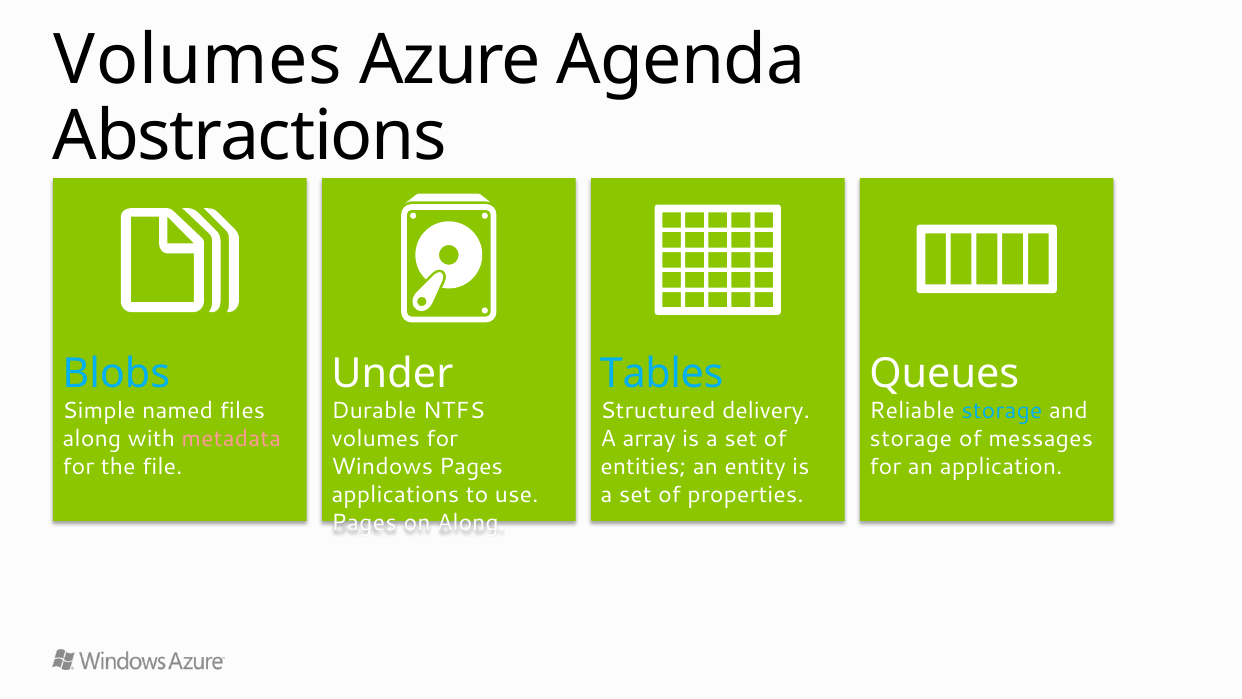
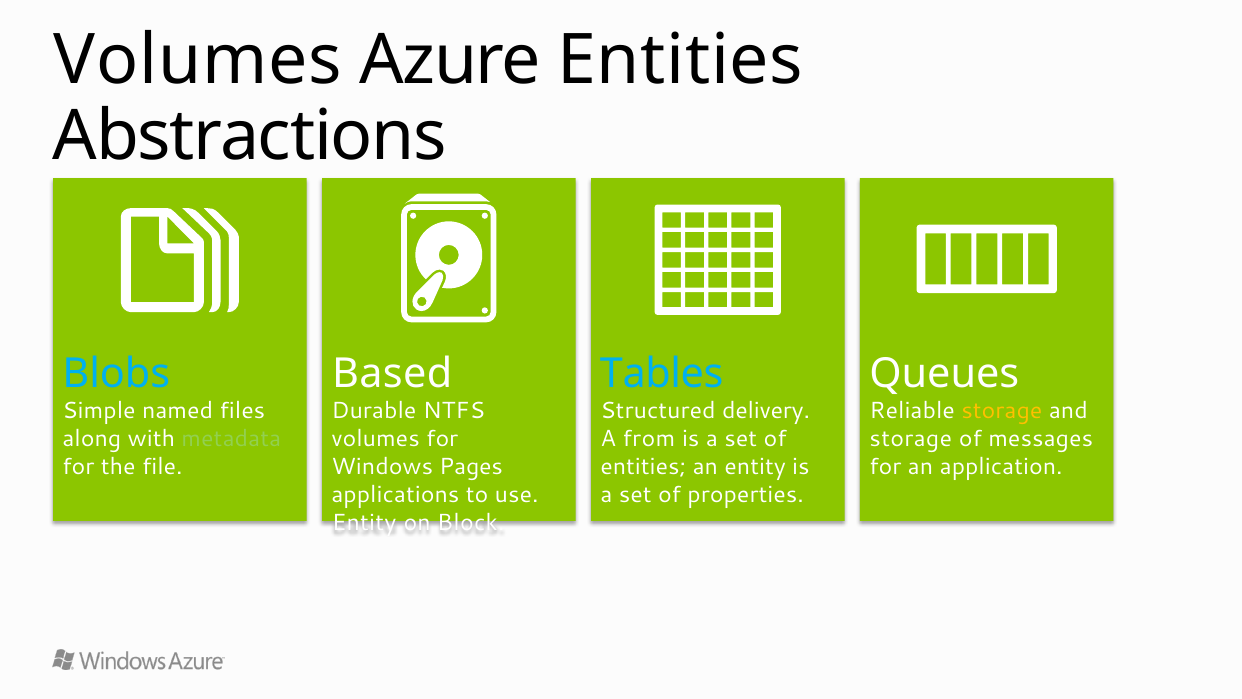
Azure Agenda: Agenda -> Entities (680, 61)
Under: Under -> Based (392, 373)
storage colour: light blue -> yellow (1002, 411)
metadata colour: pink -> light green (231, 439)
array: array -> from (649, 439)
Pages: Pages -> Entity (364, 523)
on Along: Along -> Block (471, 523)
